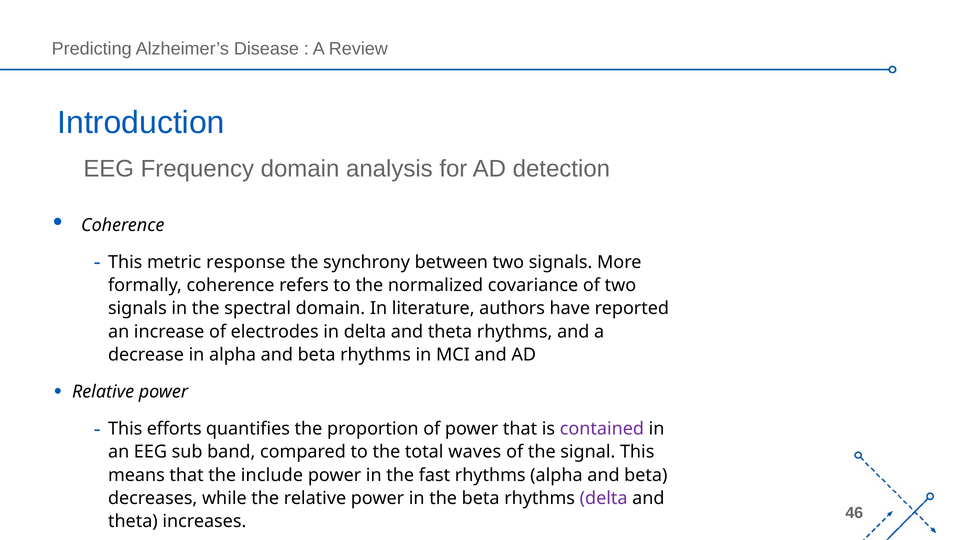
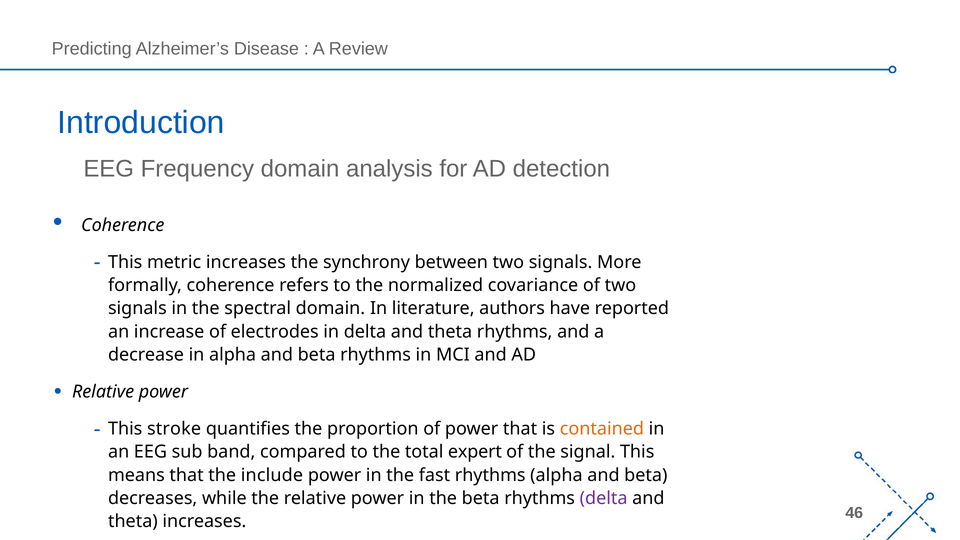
metric response: response -> increases (246, 262)
efforts: efforts -> stroke (174, 429)
contained colour: purple -> orange (602, 429)
waves: waves -> expert (475, 452)
